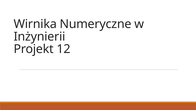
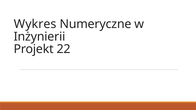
Wirnika: Wirnika -> Wykres (35, 24)
12: 12 -> 22 (64, 49)
